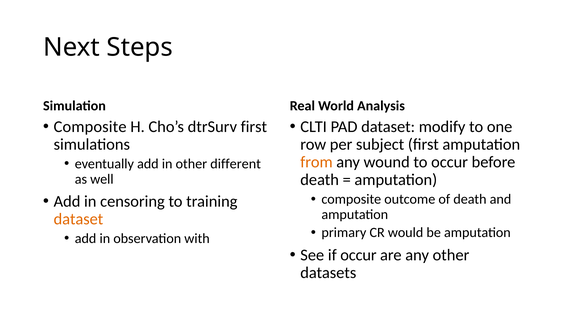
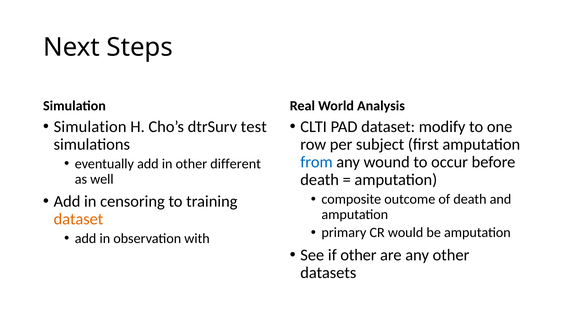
Composite: Composite -> Simulation (90, 127)
dtrSurv first: first -> test (254, 127)
from colour: orange -> blue (316, 162)
if occur: occur -> other (358, 255)
